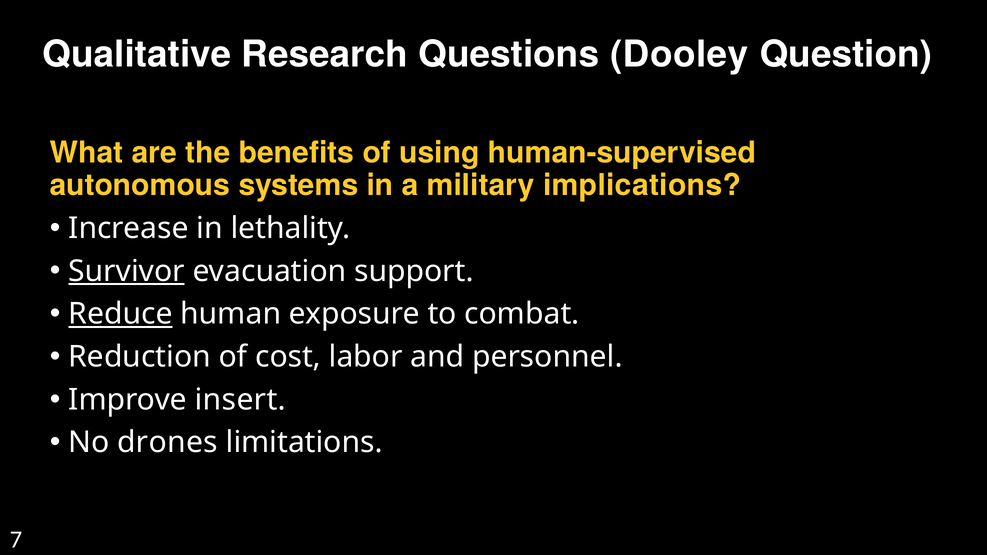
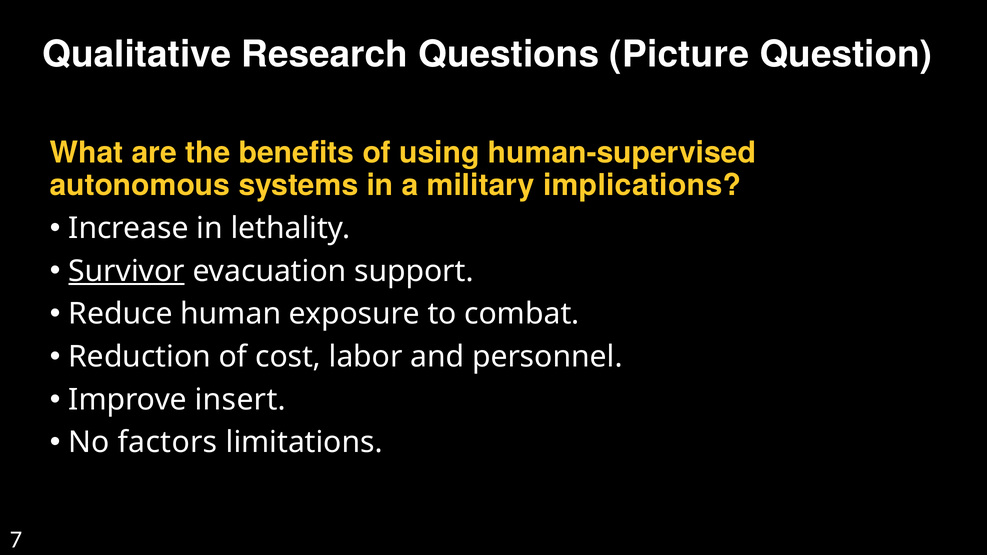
Dooley: Dooley -> Picture (679, 54)
Reduce underline: present -> none (120, 314)
drones: drones -> factors (167, 443)
